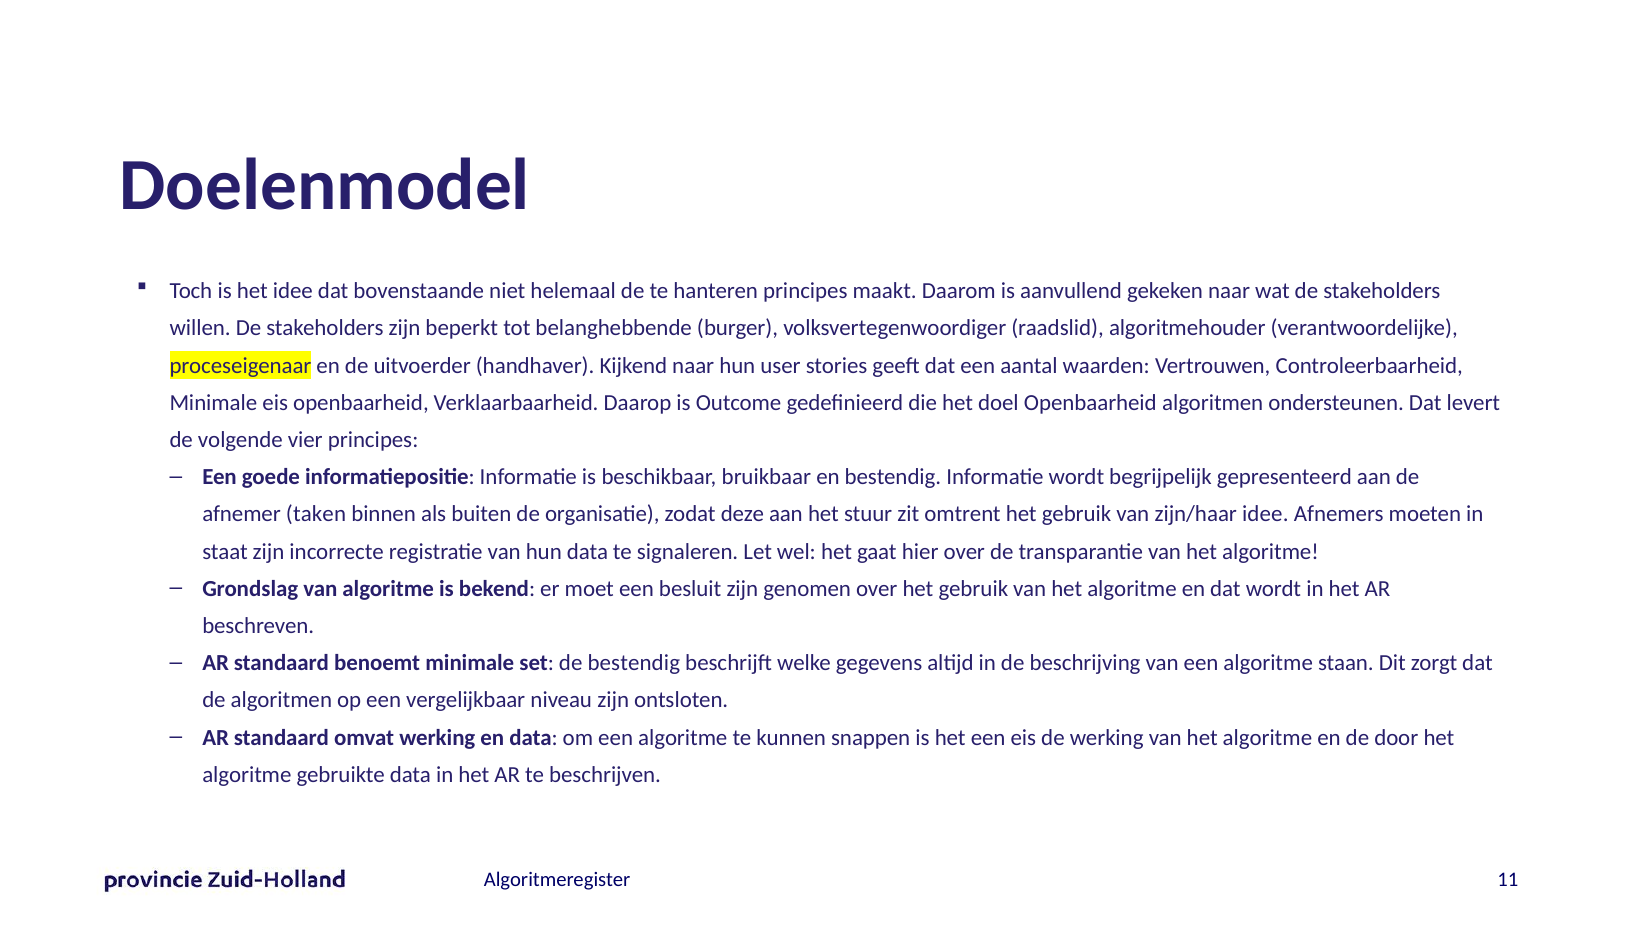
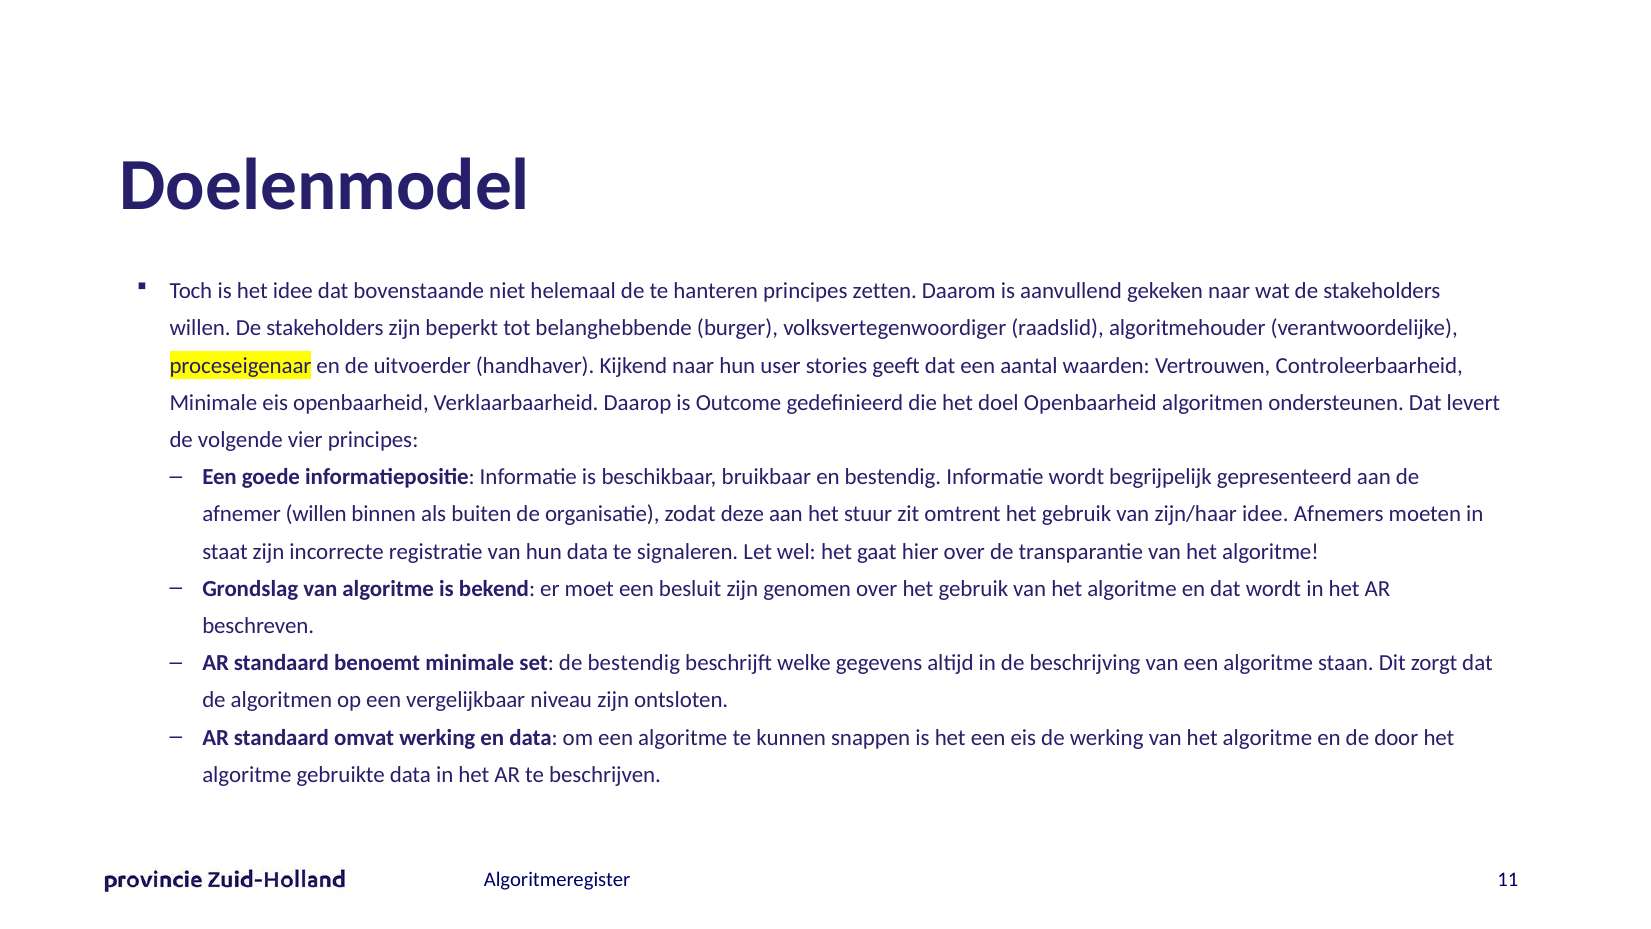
maakt: maakt -> zetten (885, 291)
afnemer taken: taken -> willen (316, 514)
